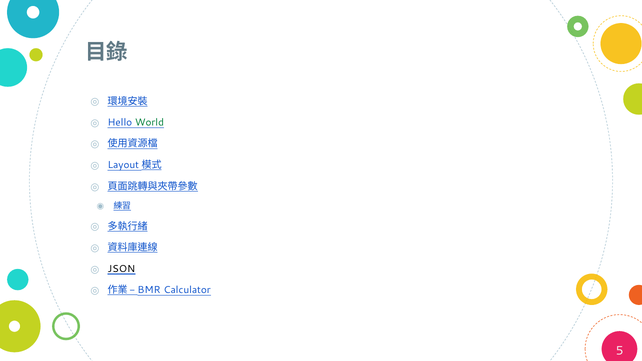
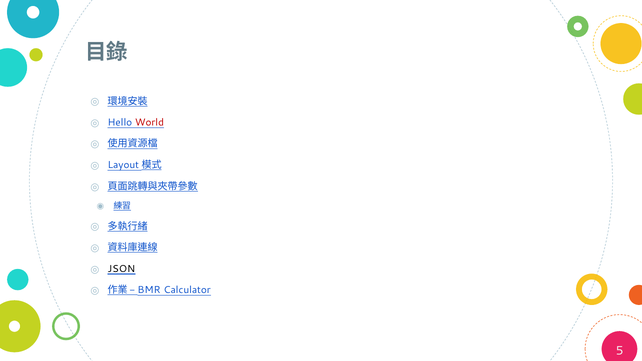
World colour: green -> red (149, 123)
